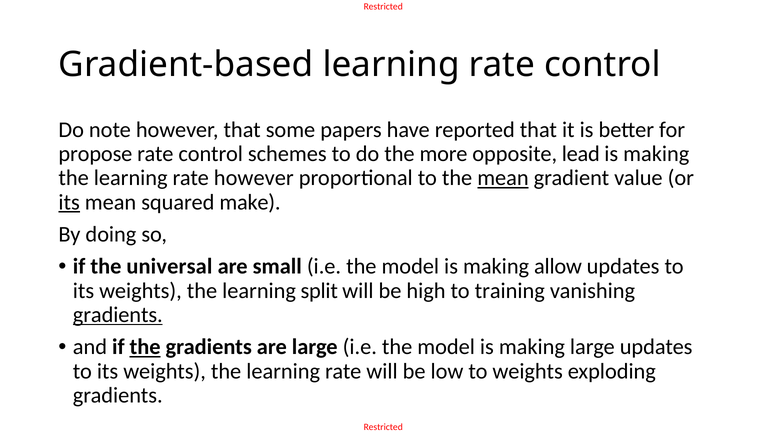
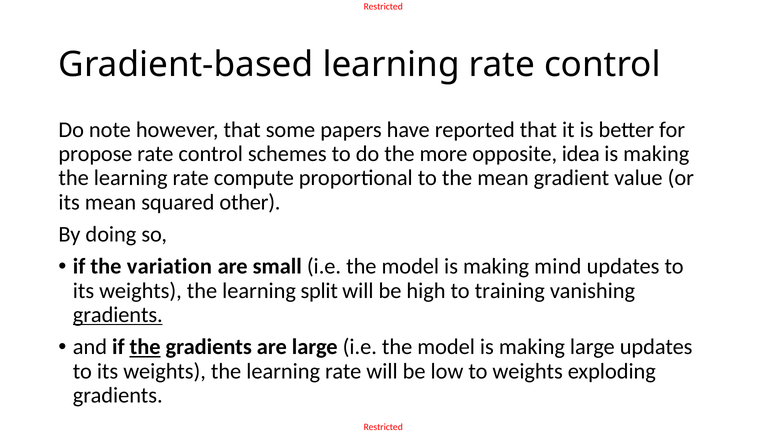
lead: lead -> idea (581, 154)
rate however: however -> compute (254, 178)
mean underline: present -> none (503, 178)
its underline: present -> none (69, 202)
make: make -> other (250, 202)
universal: universal -> variation (169, 266)
allow: allow -> mind (558, 266)
